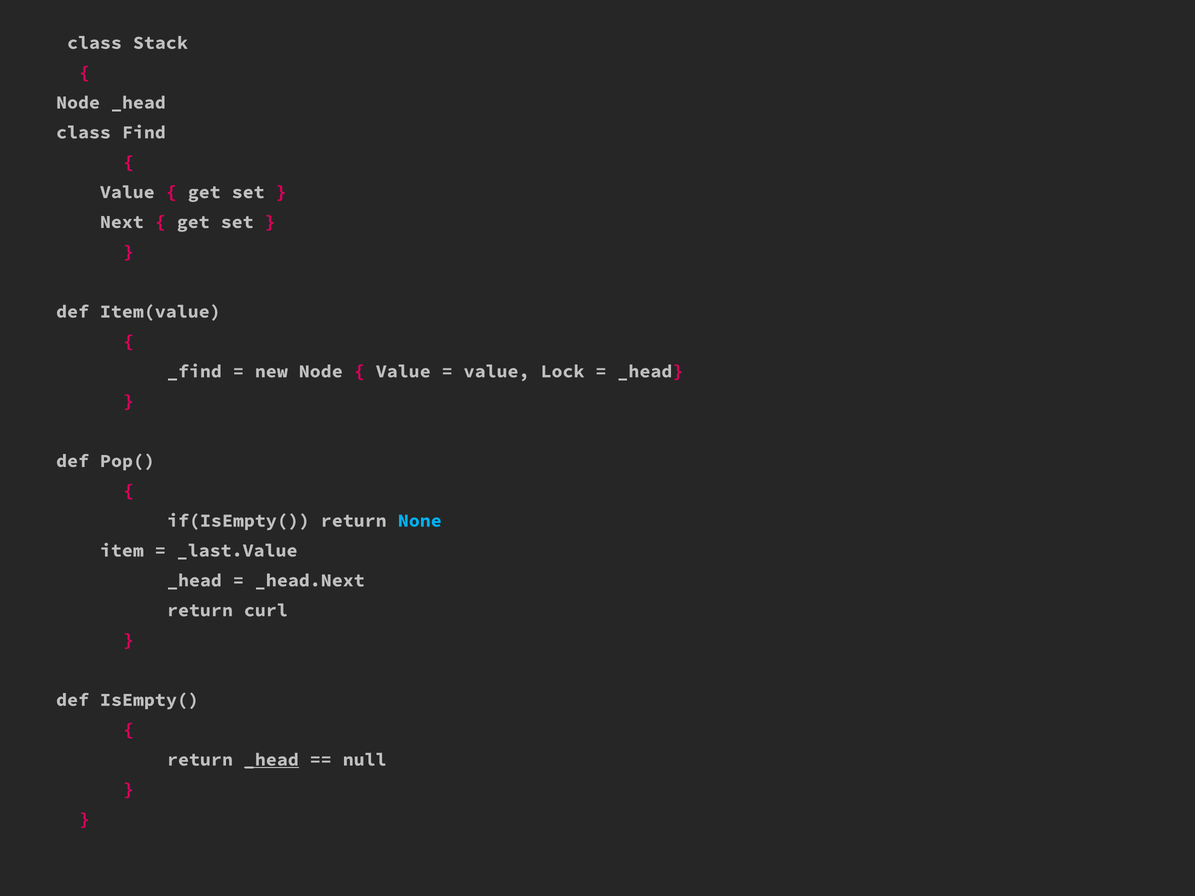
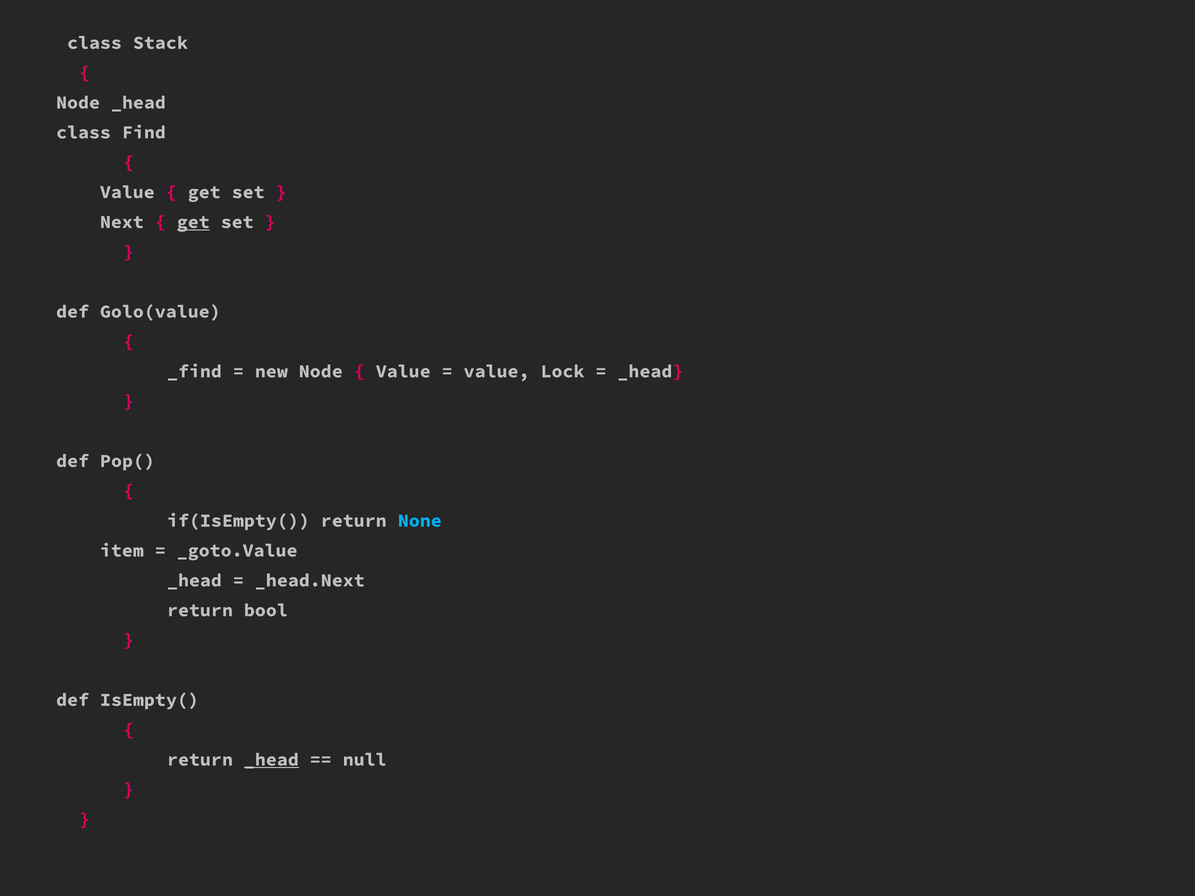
get underline: none -> present (193, 222)
Item(value: Item(value -> Golo(value (160, 312)
_last.Value: _last.Value -> _goto.Value (237, 551)
curl: curl -> bool (266, 610)
